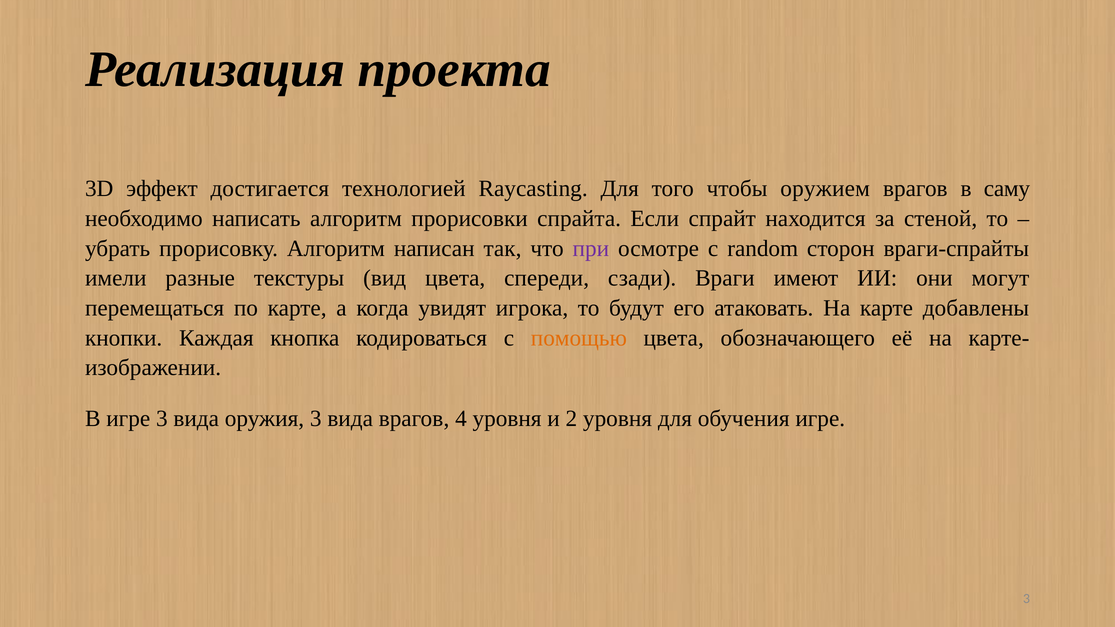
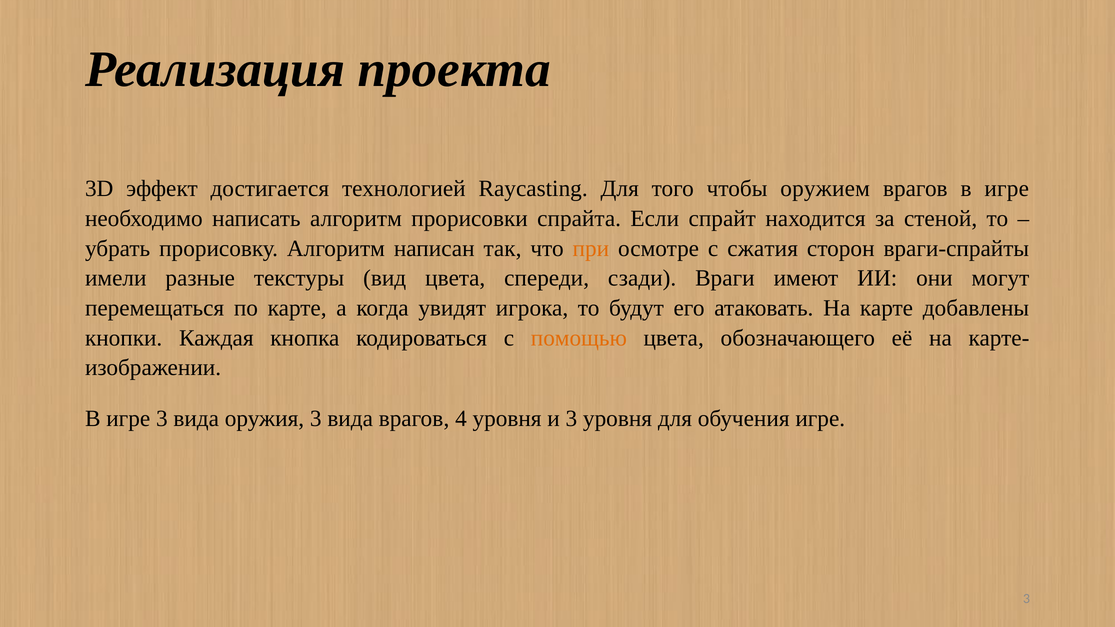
врагов в саму: саму -> игре (1007, 189)
при colour: purple -> orange (591, 248)
random: random -> сжатия (763, 248)
и 2: 2 -> 3 (571, 419)
